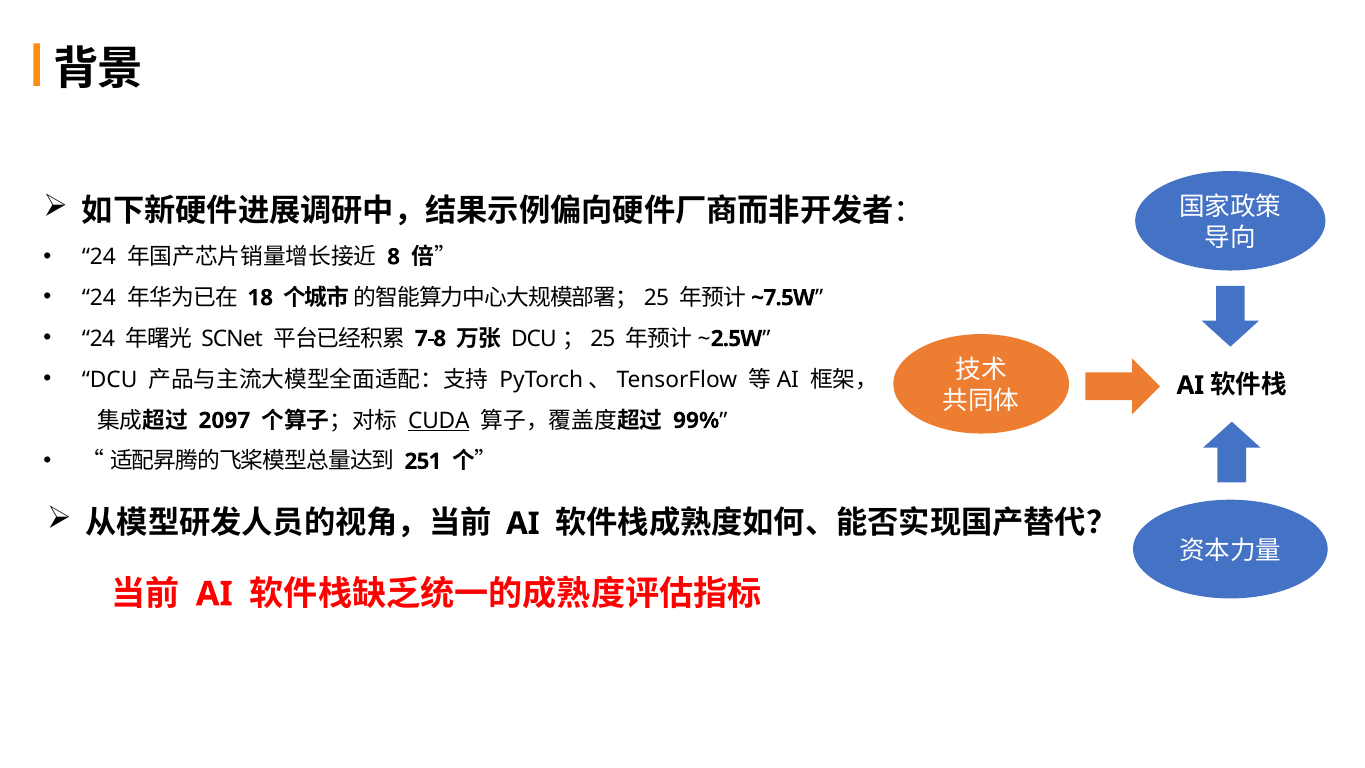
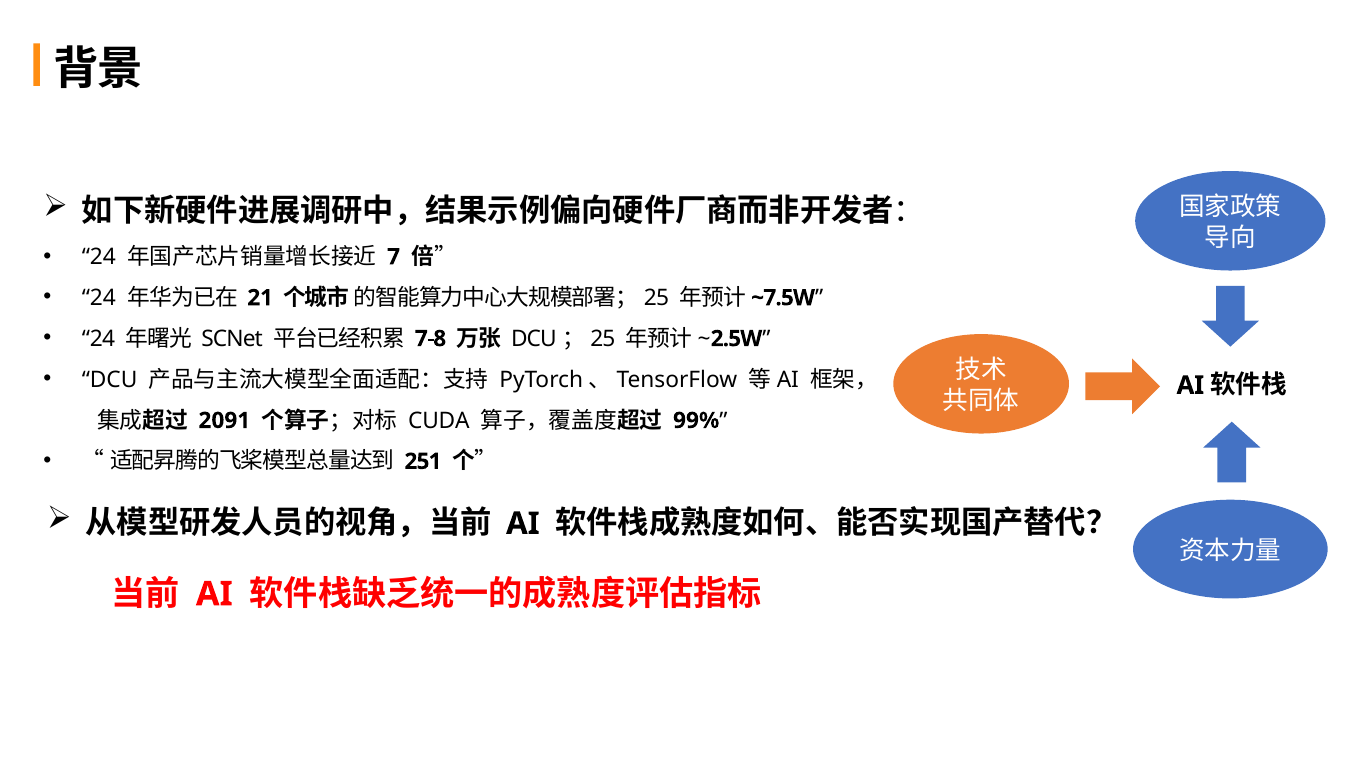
8: 8 -> 7 (394, 257)
18: 18 -> 21 (260, 298)
2097: 2097 -> 2091 (224, 420)
CUDA underline: present -> none (439, 420)
